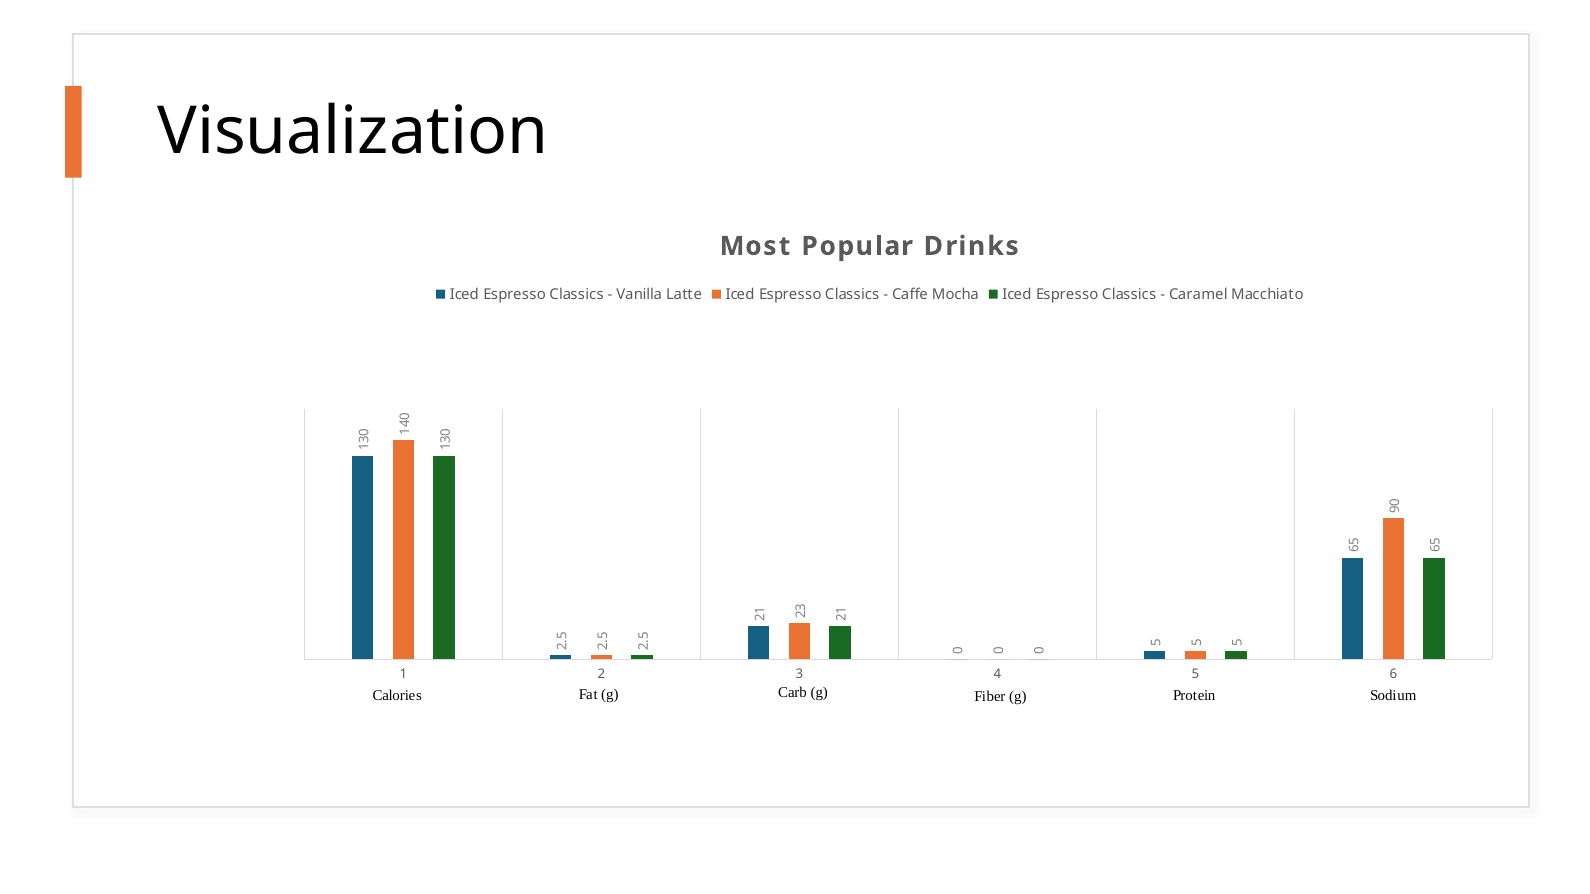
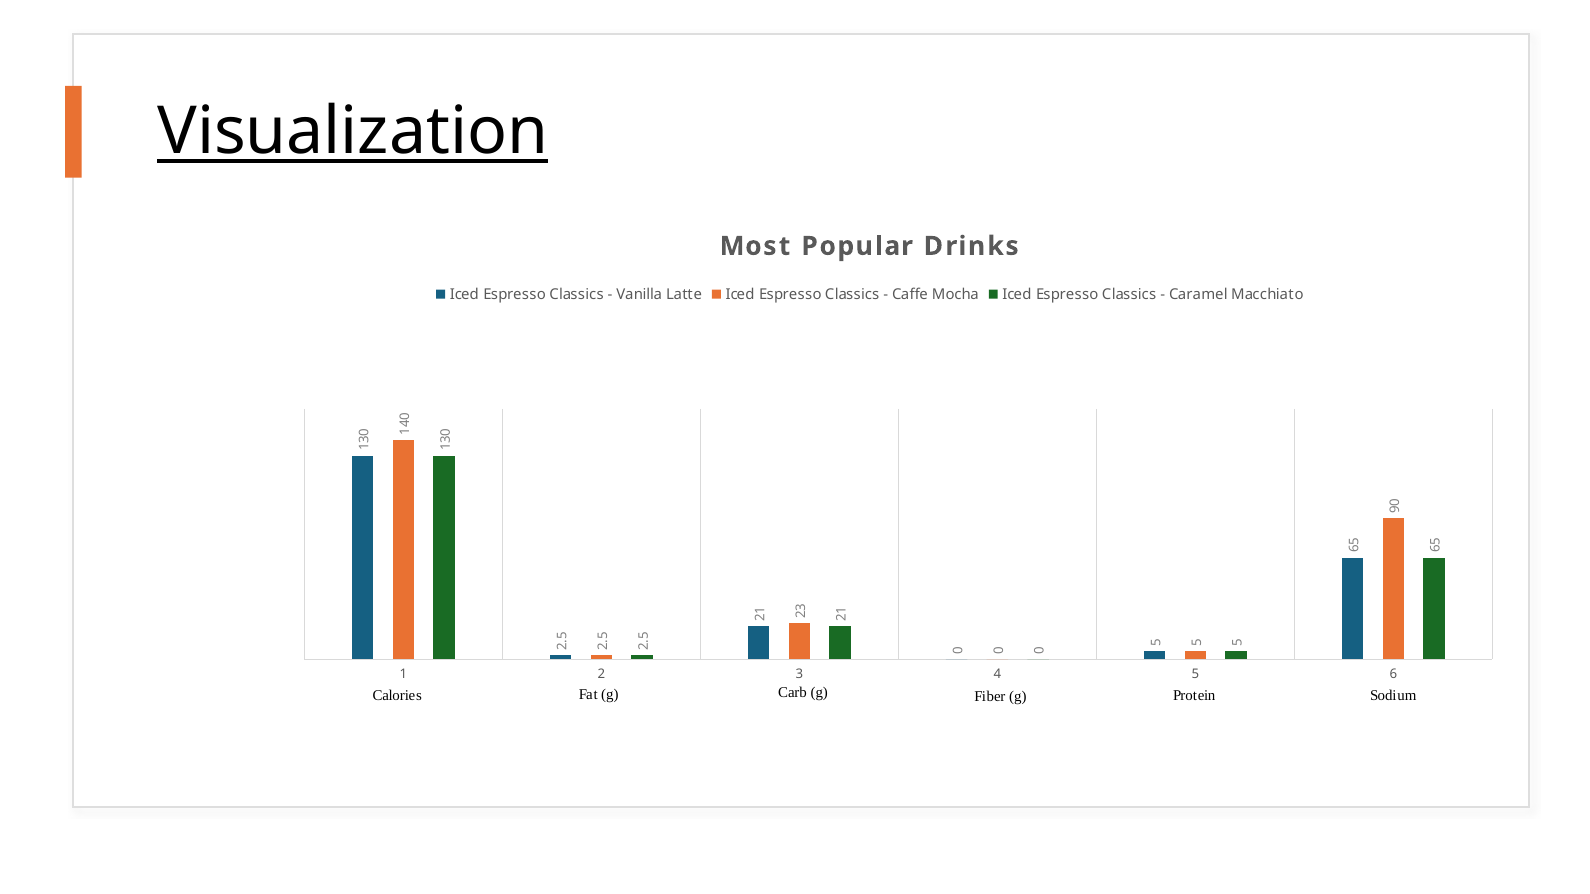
Visualization underline: none -> present (353, 132)
